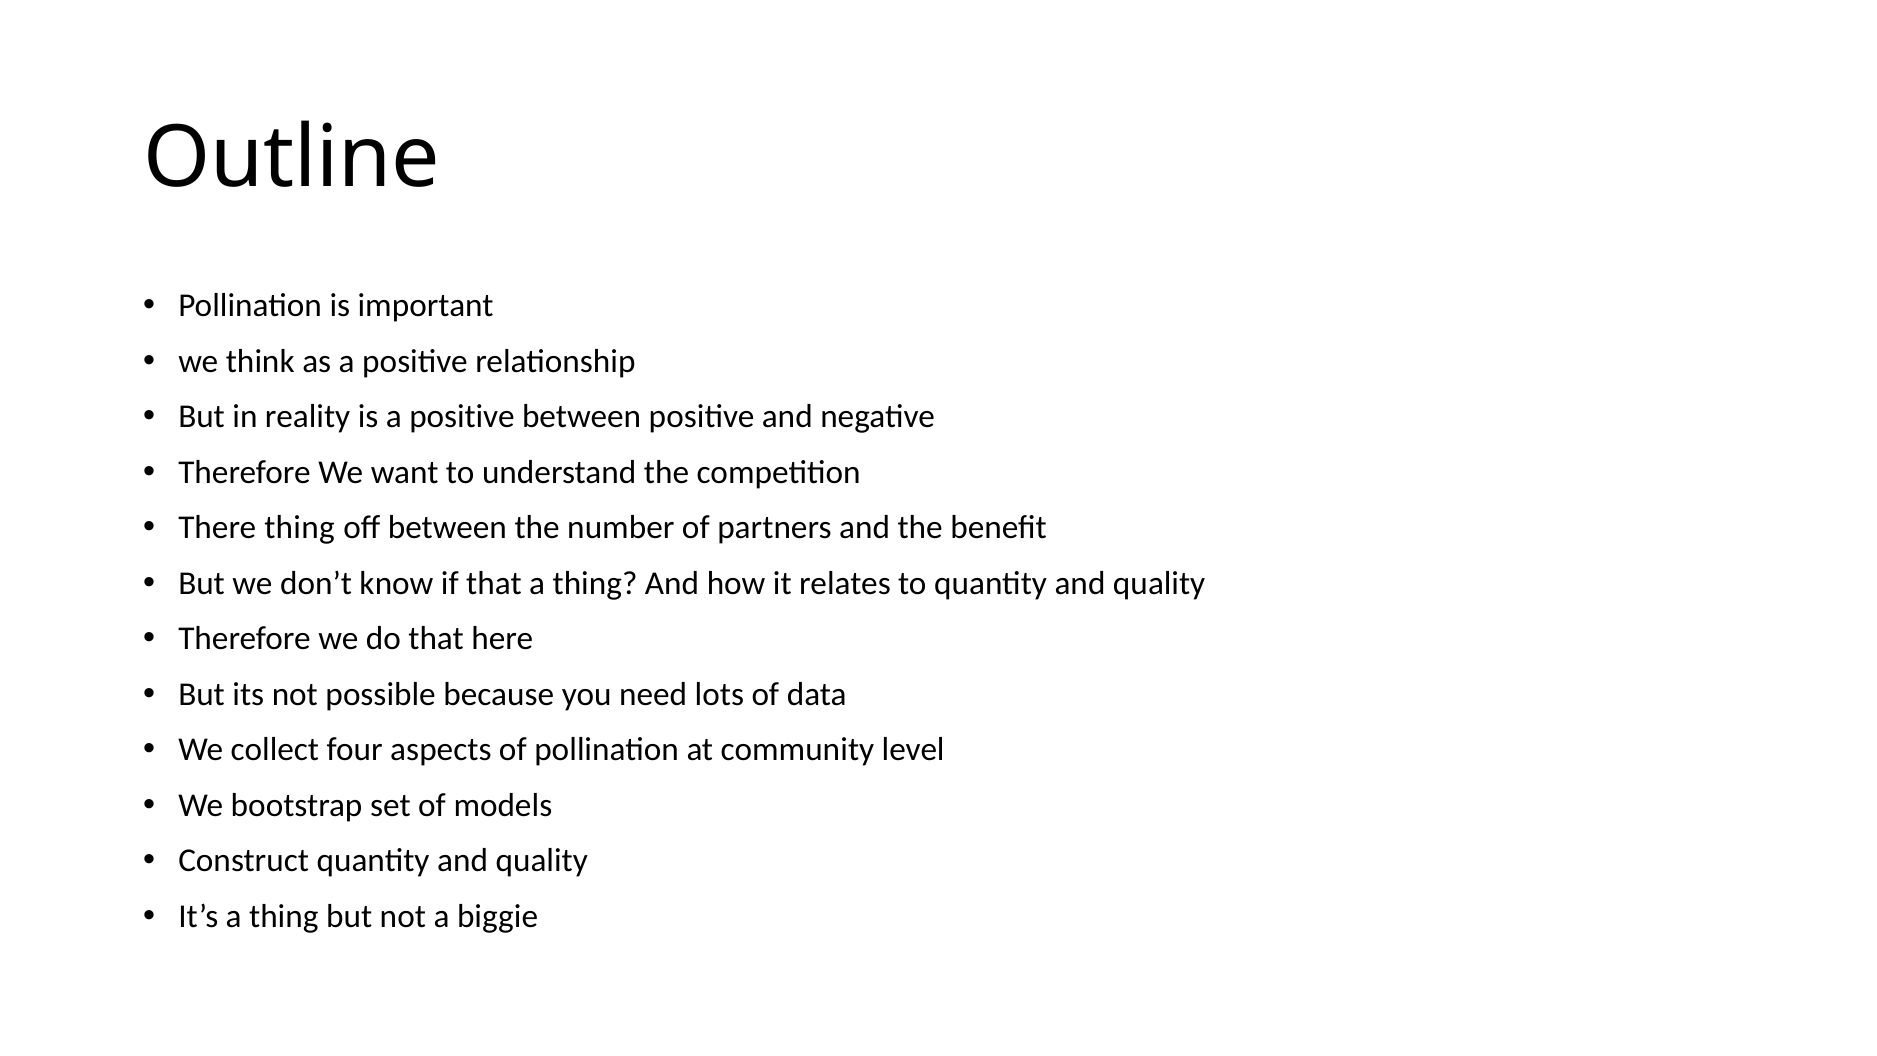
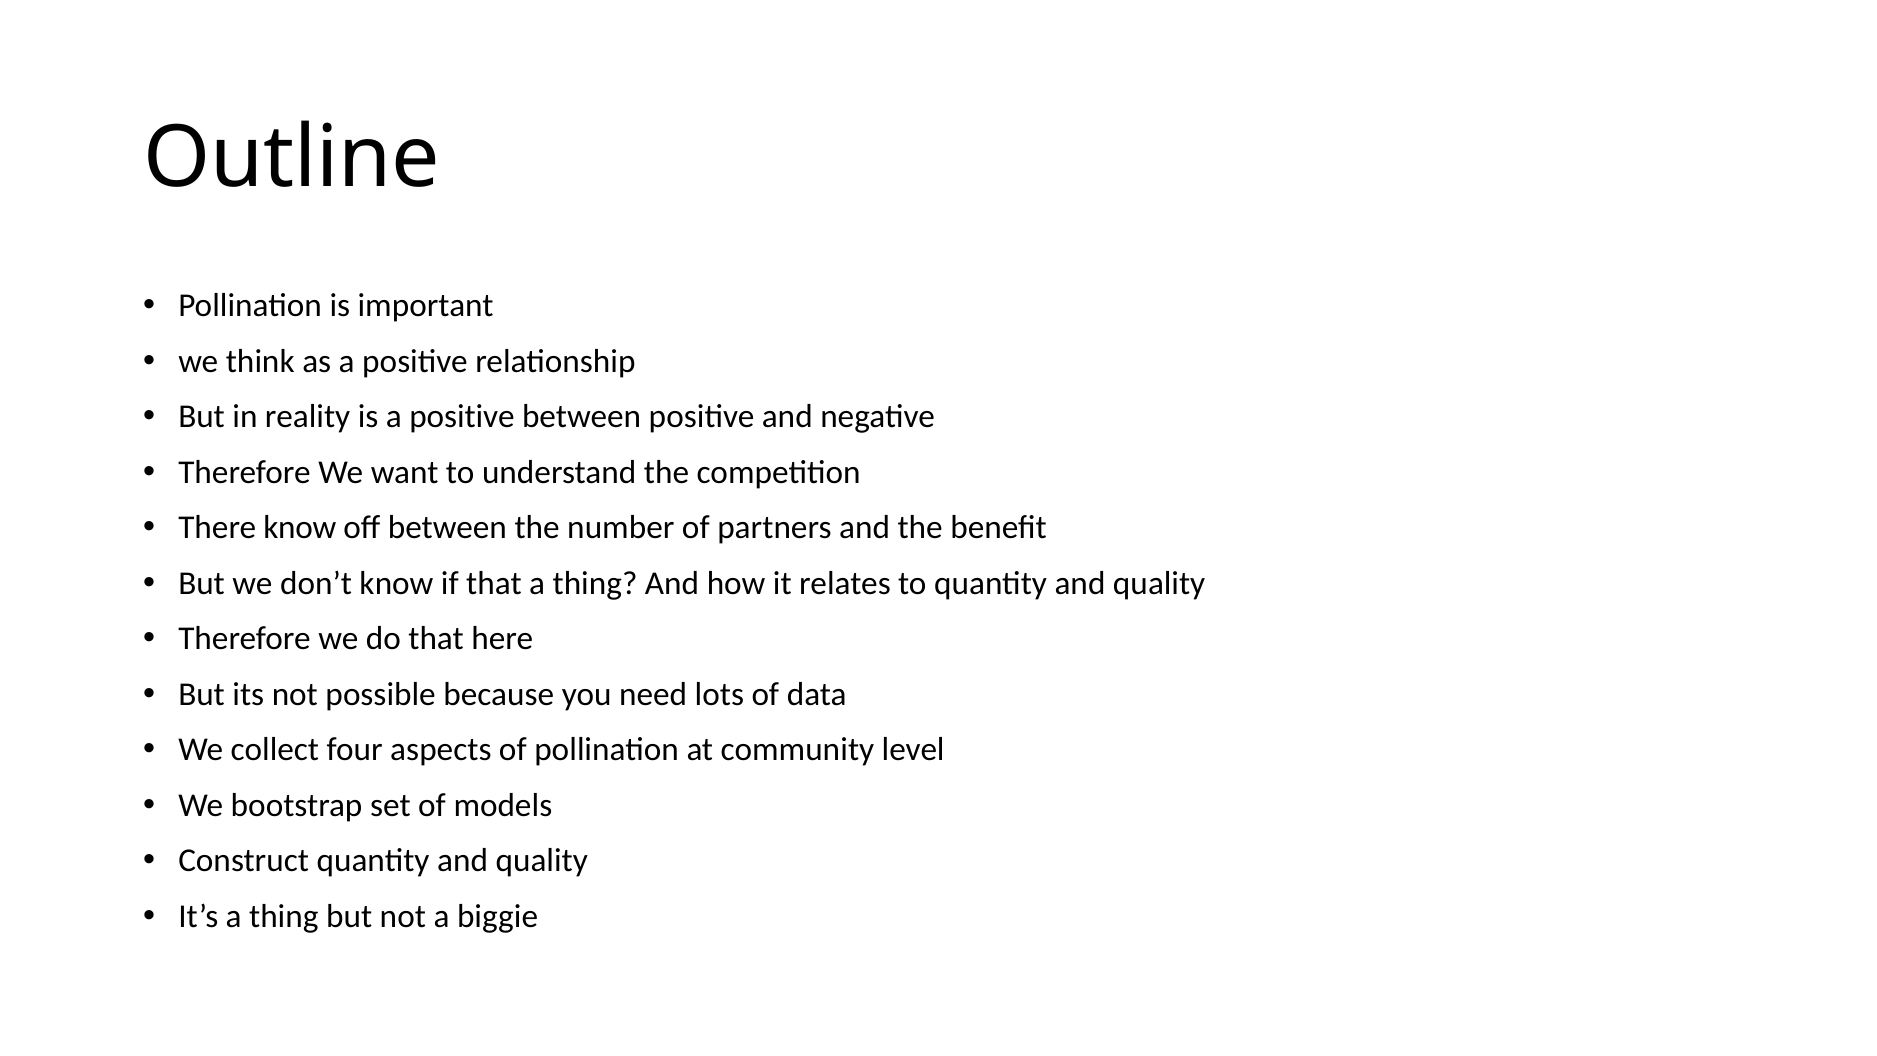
There thing: thing -> know (300, 528)
